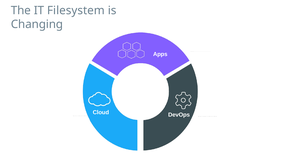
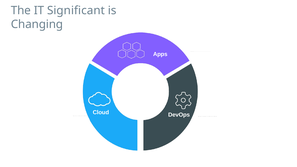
Filesystem: Filesystem -> Significant (76, 10)
